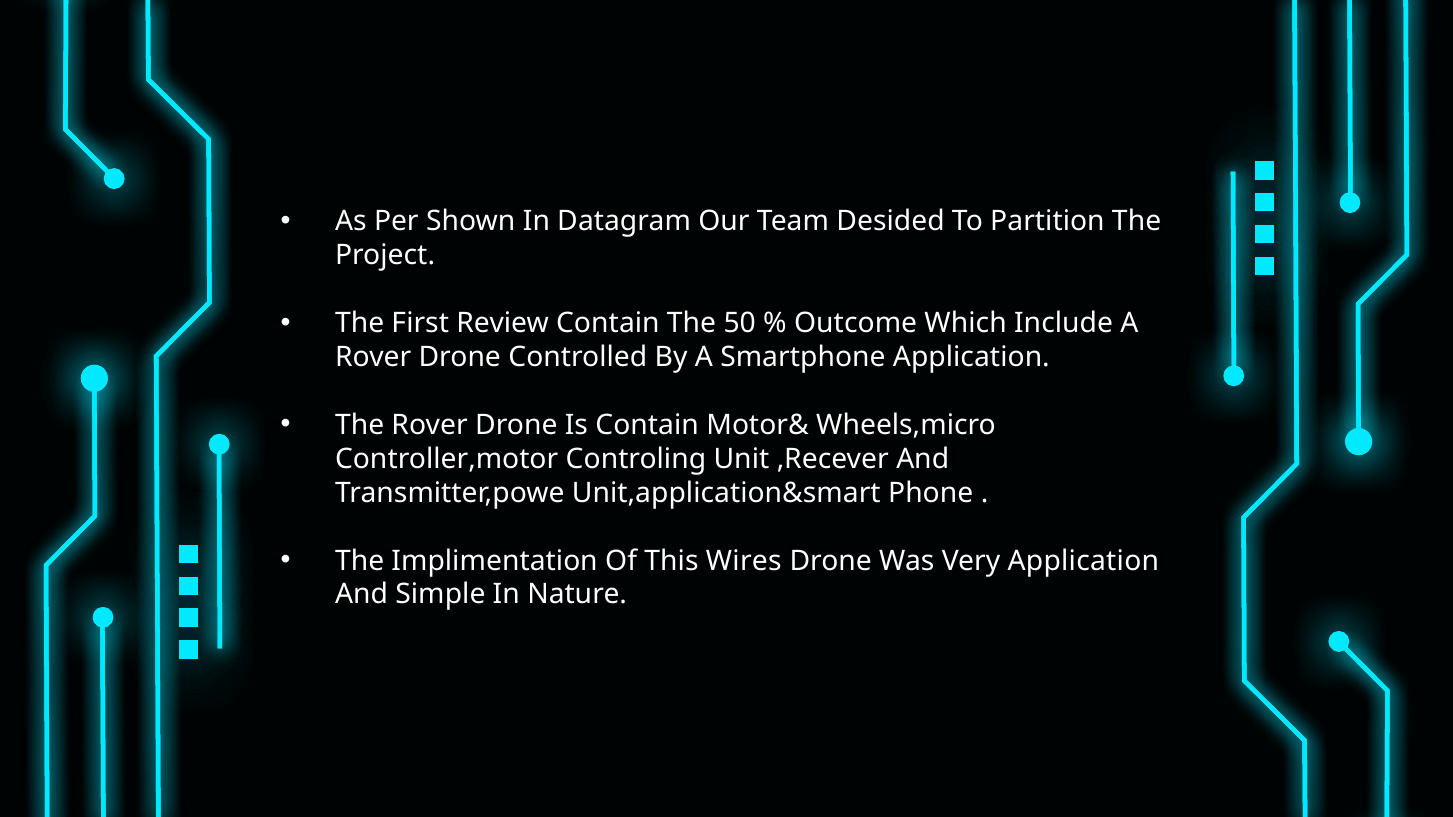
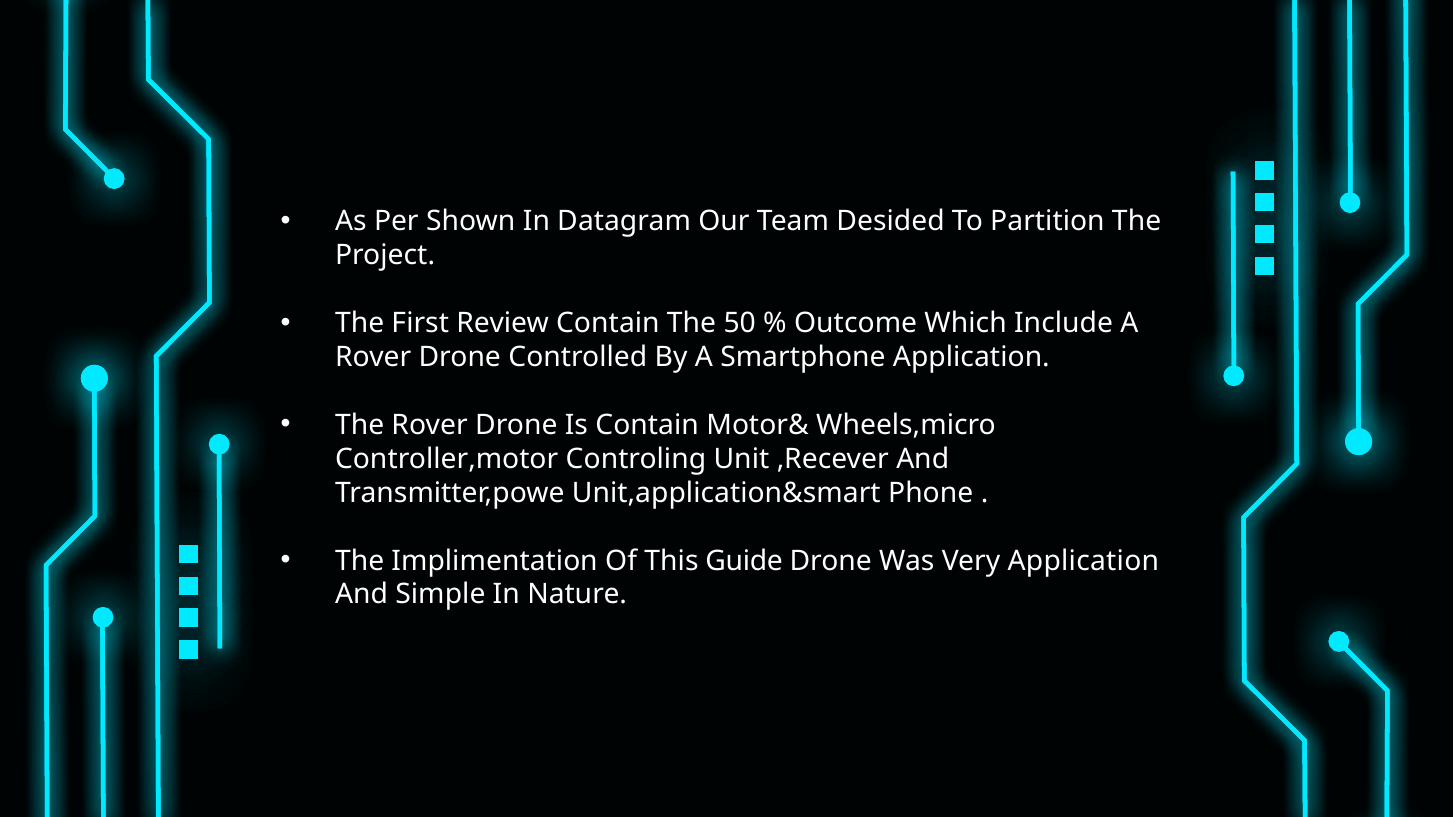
Wires: Wires -> Guide (744, 561)
